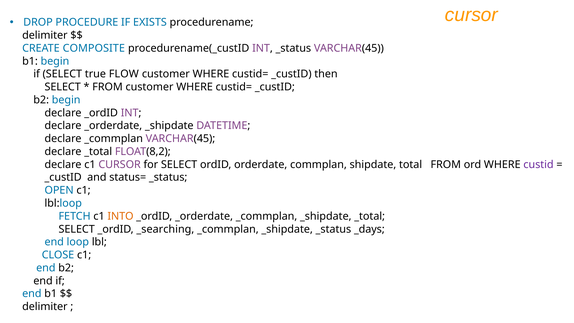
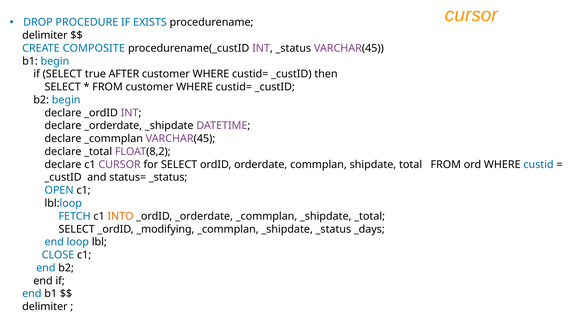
FLOW: FLOW -> AFTER (124, 74)
custid colour: purple -> blue (538, 164)
_searching: _searching -> _modifying (165, 229)
